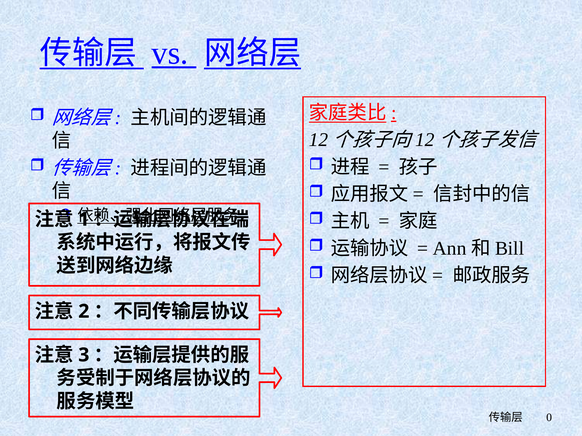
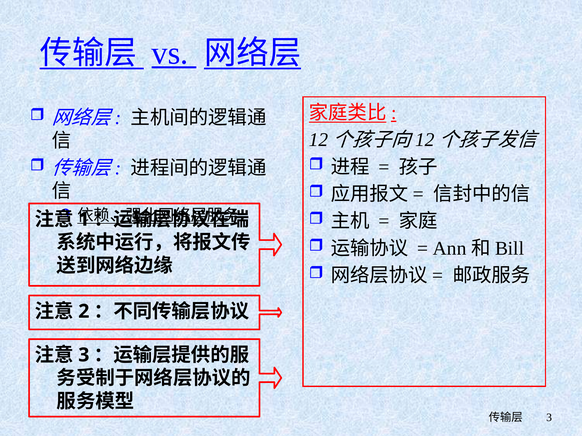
0: 0 -> 3 (549, 418)
